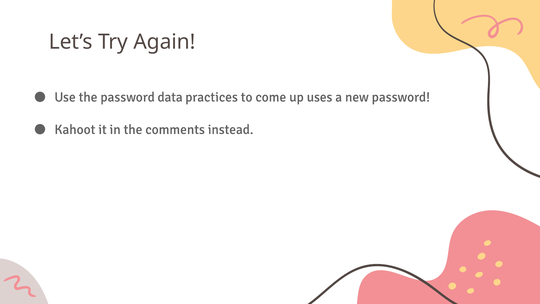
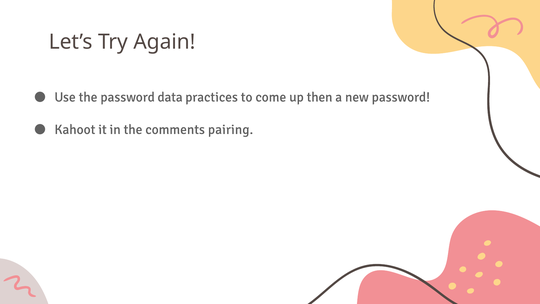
uses: uses -> then (320, 97)
instead: instead -> pairing (231, 129)
